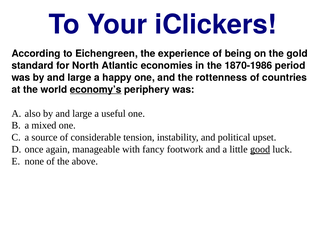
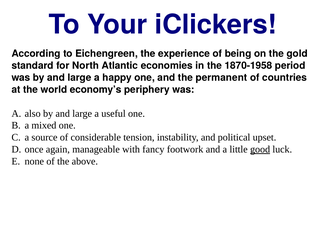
1870-1986: 1870-1986 -> 1870-1958 (248, 65)
rottenness: rottenness -> permanent (221, 77)
economy’s underline: present -> none (96, 89)
